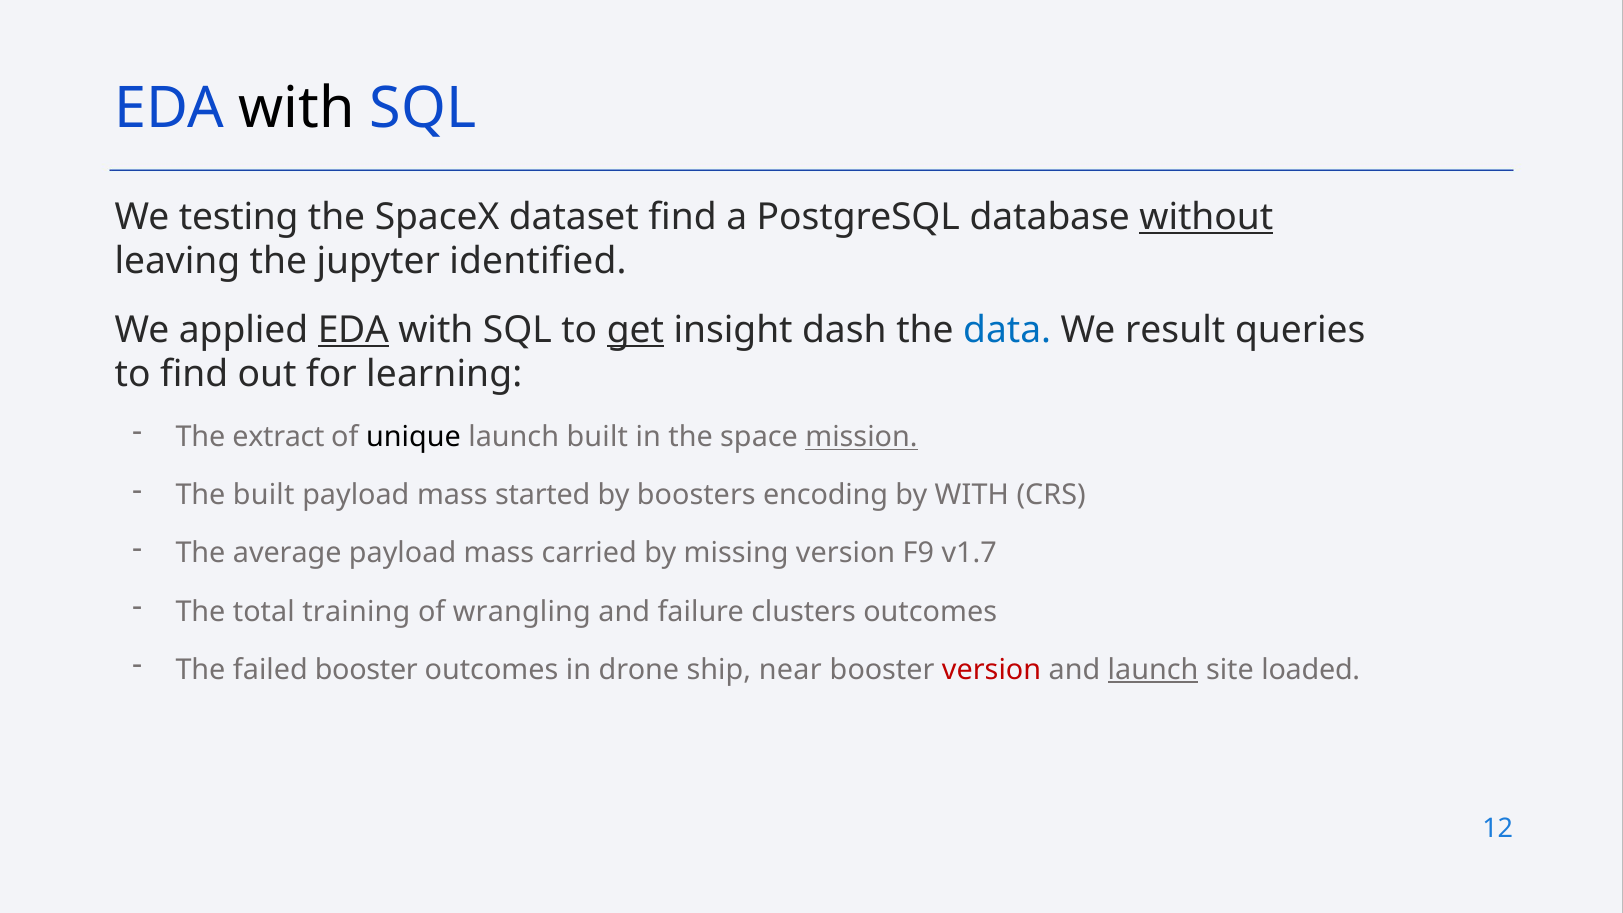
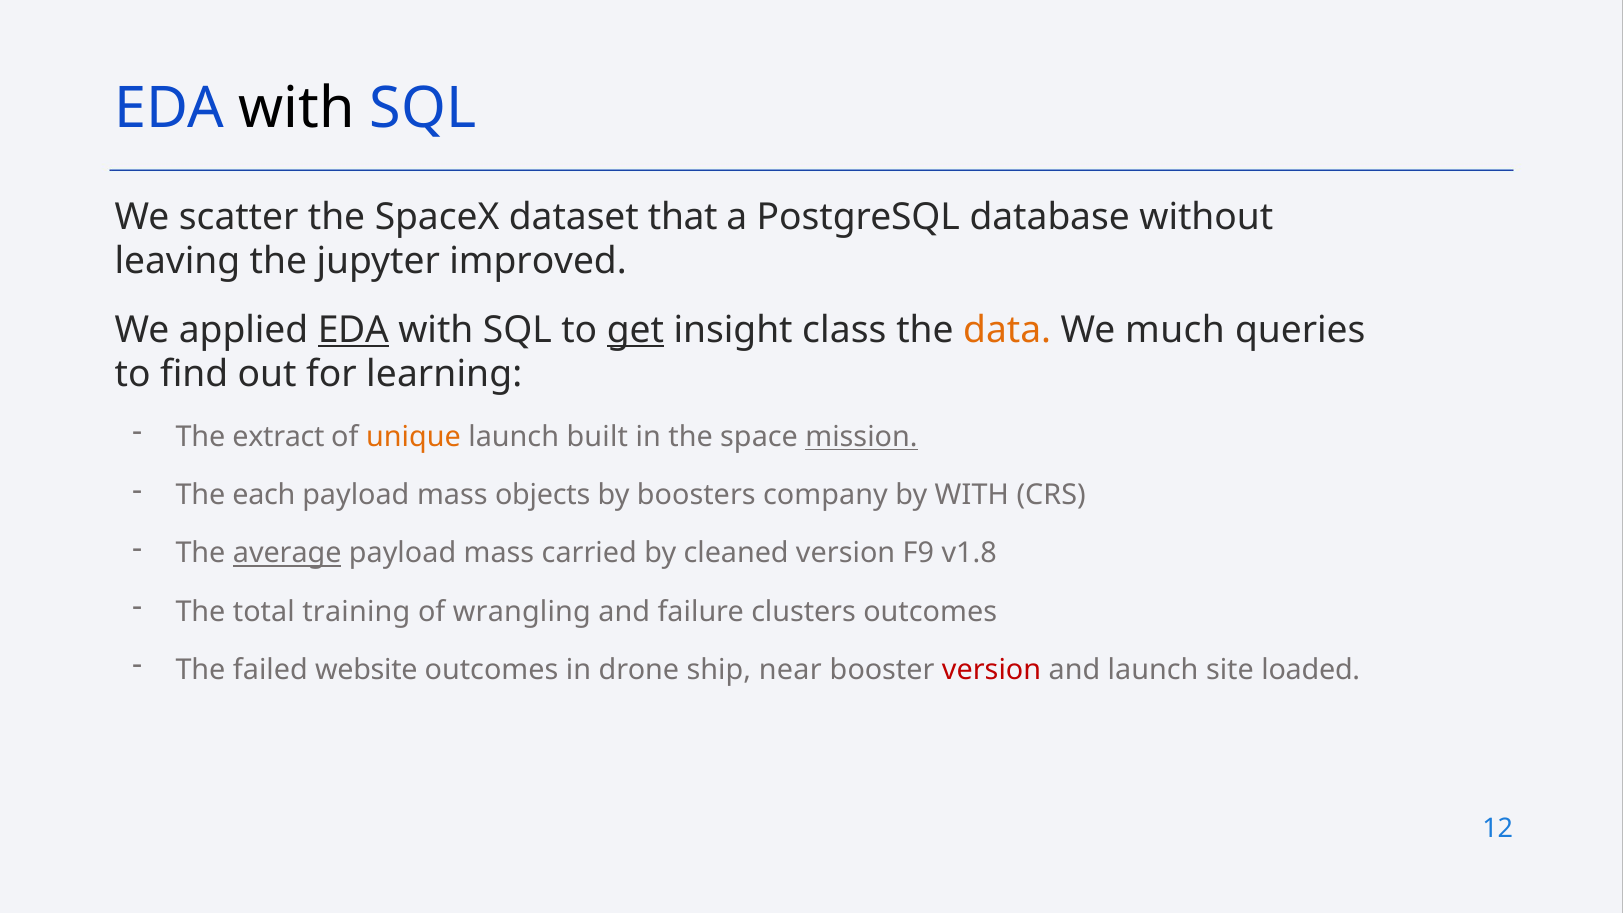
testing: testing -> scatter (239, 217)
dataset find: find -> that (683, 217)
without underline: present -> none (1206, 217)
identified: identified -> improved (538, 262)
dash: dash -> class (844, 330)
data colour: blue -> orange (1007, 330)
result: result -> much (1175, 330)
unique colour: black -> orange (413, 437)
The built: built -> each (264, 495)
started: started -> objects (543, 495)
encoding: encoding -> company (825, 495)
average underline: none -> present (287, 553)
missing: missing -> cleaned (736, 553)
v1.7: v1.7 -> v1.8 (969, 553)
failed booster: booster -> website (366, 670)
launch underline: present -> none (1153, 670)
